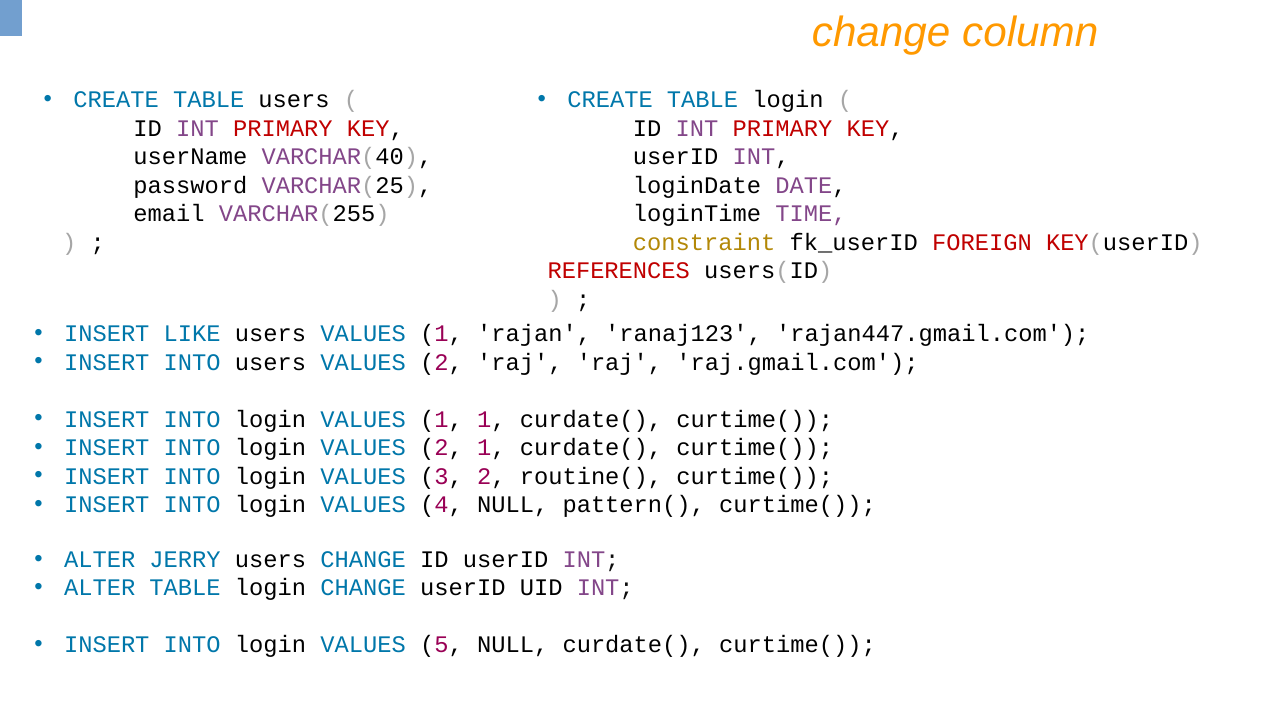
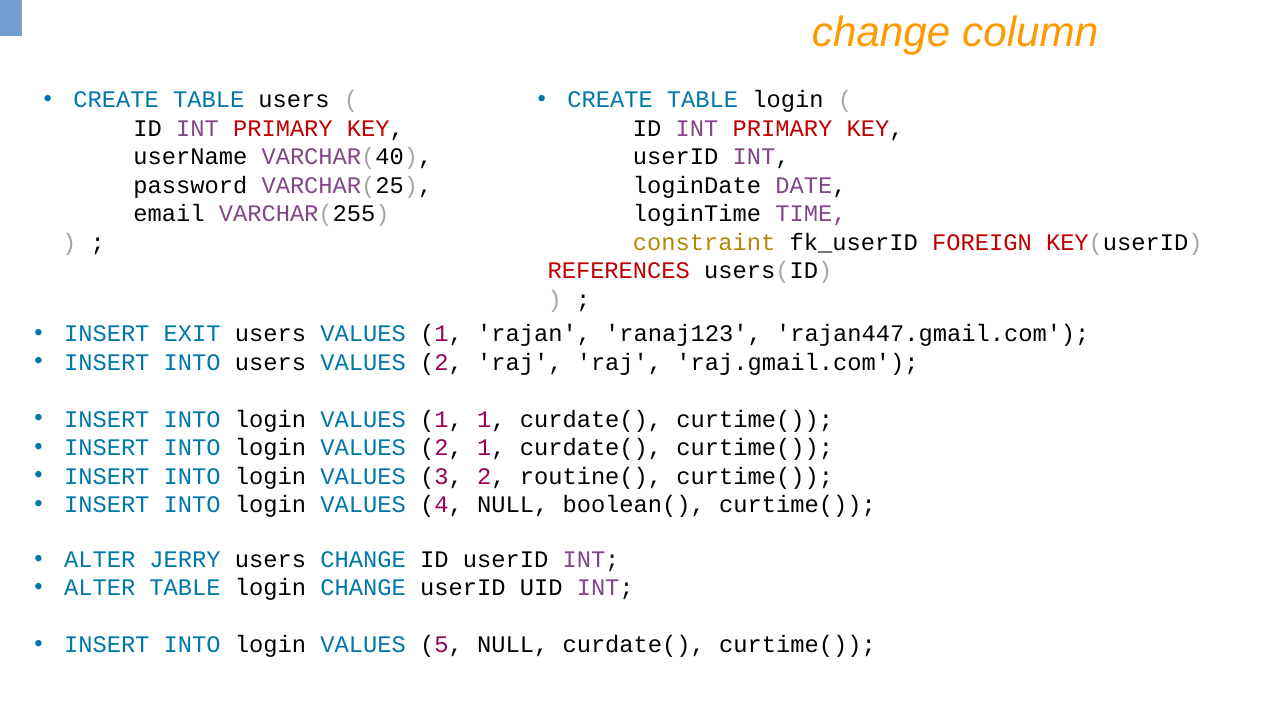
LIKE: LIKE -> EXIT (192, 334)
pattern(: pattern( -> boolean( (634, 505)
